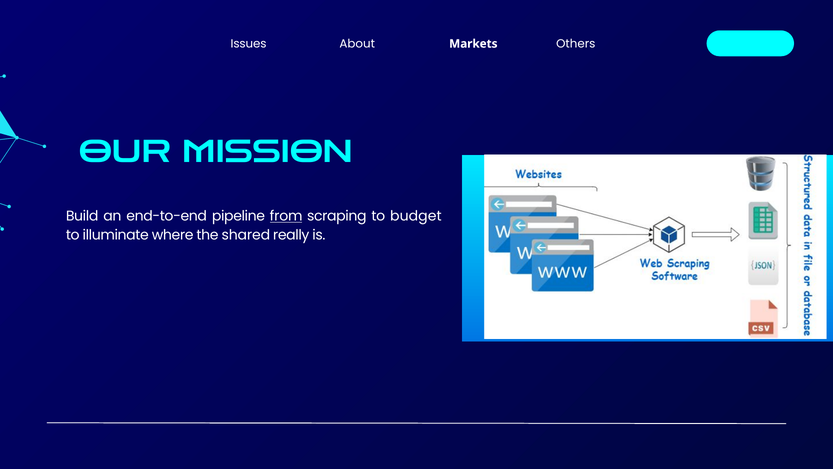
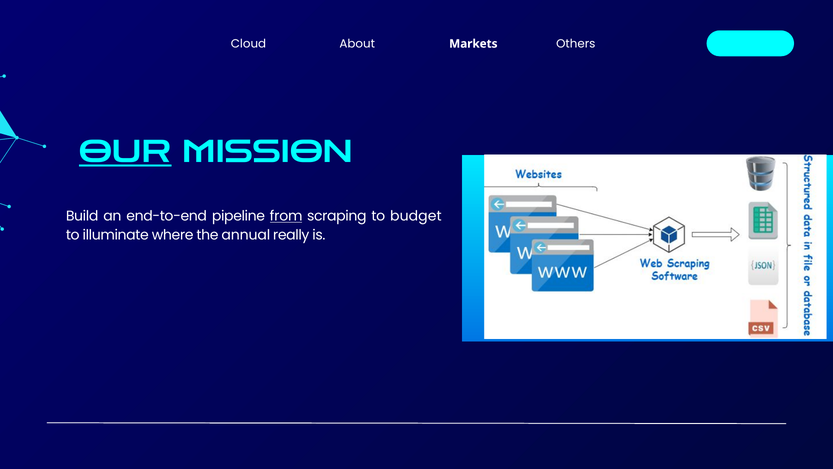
Issues: Issues -> Cloud (248, 44)
OUR underline: none -> present (125, 152)
shared: shared -> annual (246, 235)
